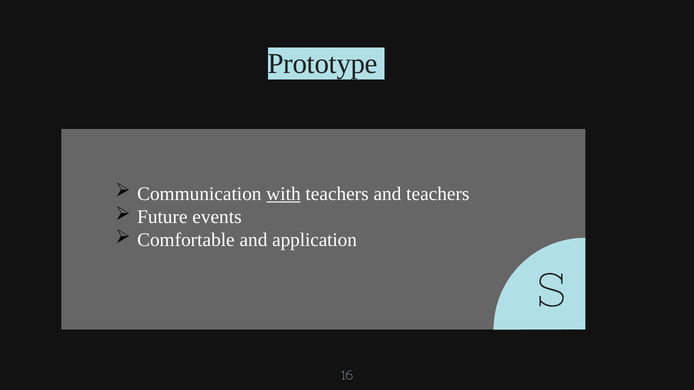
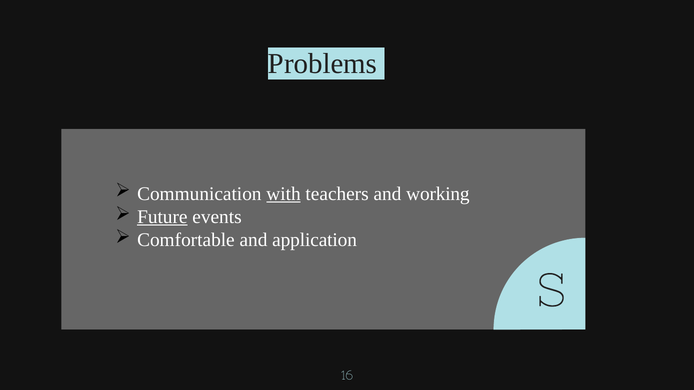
Prototype: Prototype -> Problems (323, 64)
and teachers: teachers -> working (438, 194)
Future underline: none -> present (162, 217)
